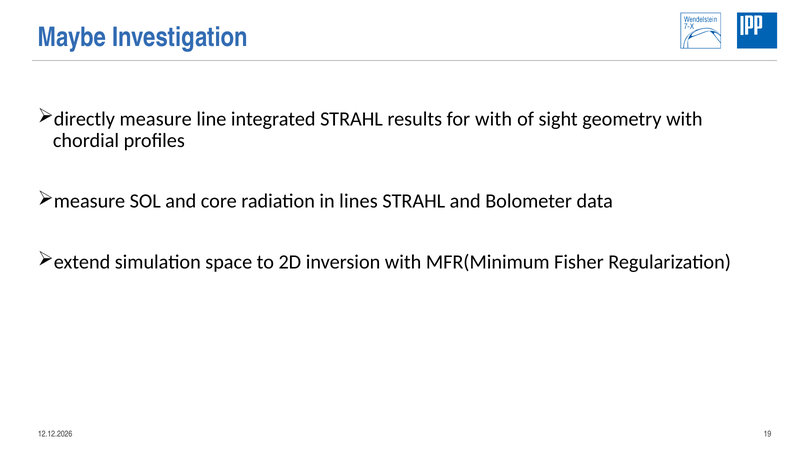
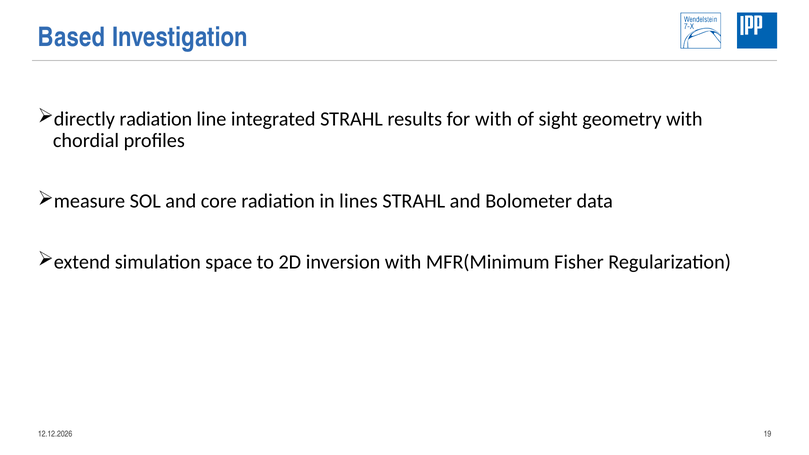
Maybe: Maybe -> Based (72, 37)
directly measure: measure -> radiation (156, 119)
